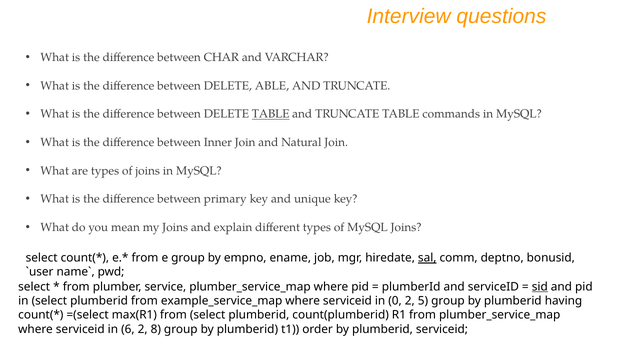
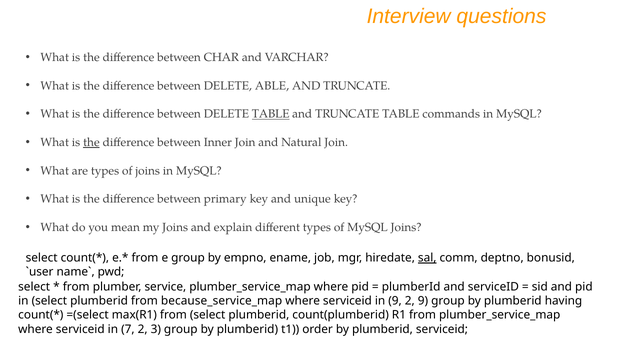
the underline: none -> present (91, 143)
sid underline: present -> none (540, 287)
example_service_map: example_service_map -> because_service_map (222, 301)
in 0: 0 -> 9 (395, 301)
2 5: 5 -> 9 (423, 301)
6: 6 -> 7 (128, 330)
8: 8 -> 3 (156, 330)
